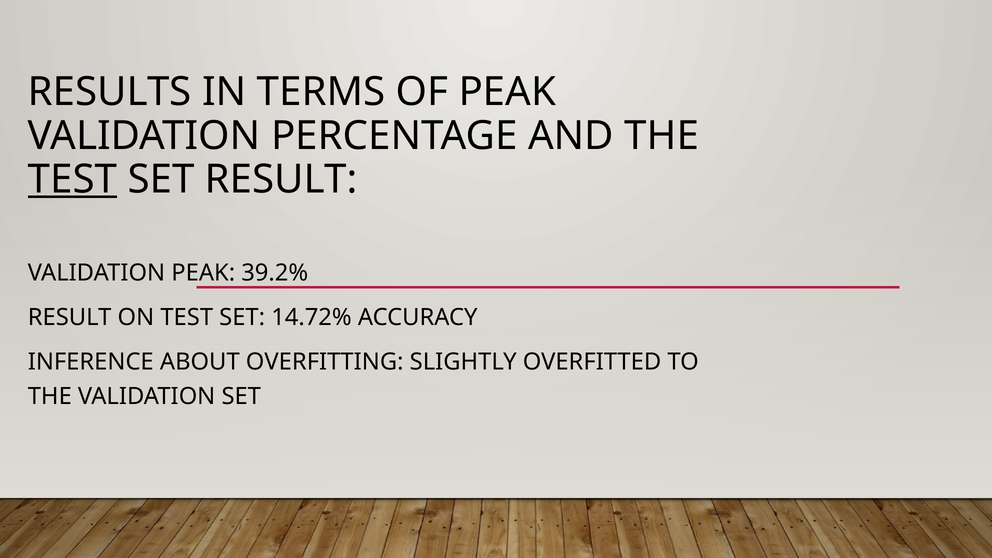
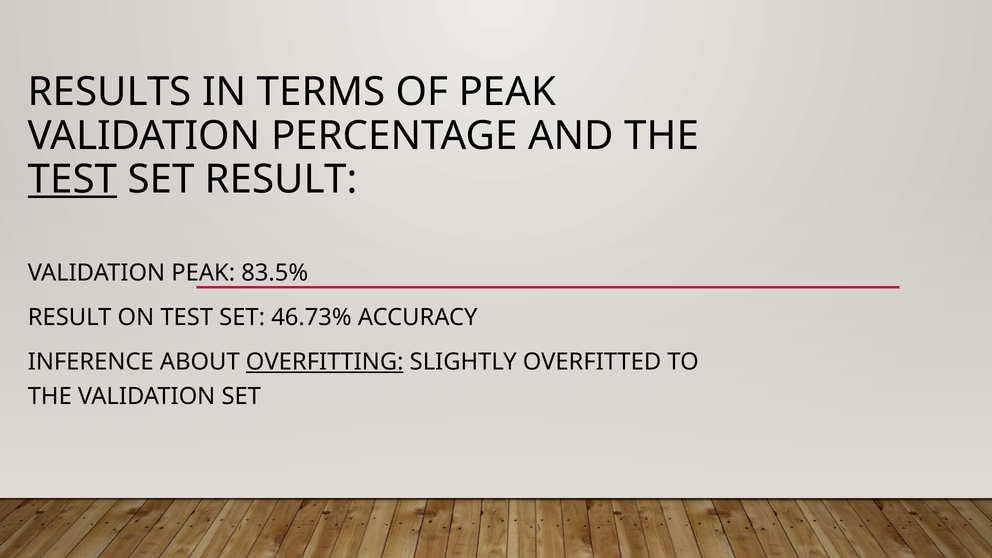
39.2%: 39.2% -> 83.5% (275, 273)
14.72%: 14.72% -> 46.73% (311, 318)
OVERFITTING underline: none -> present (325, 362)
